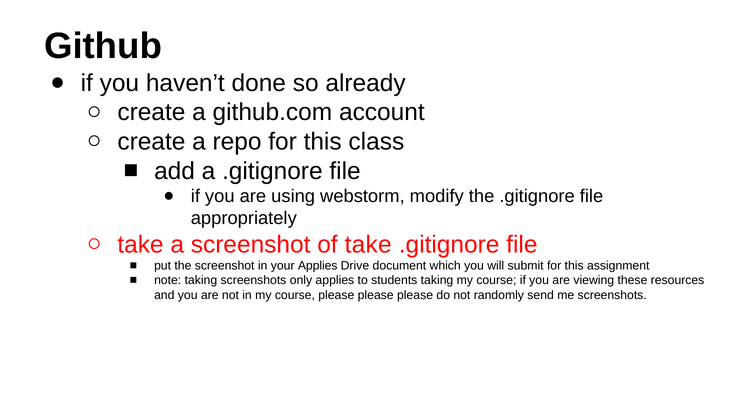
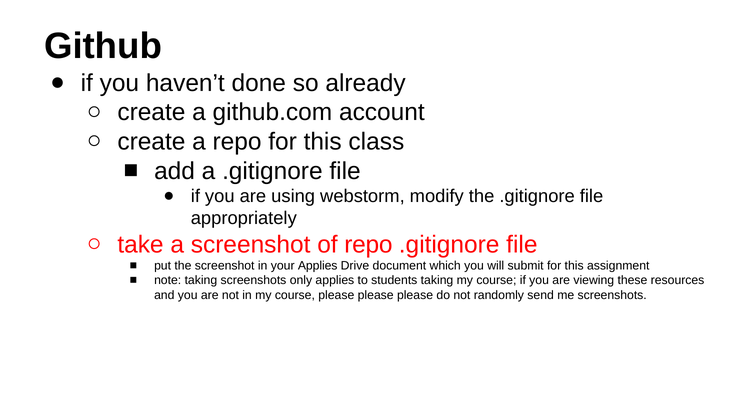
of take: take -> repo (368, 244)
